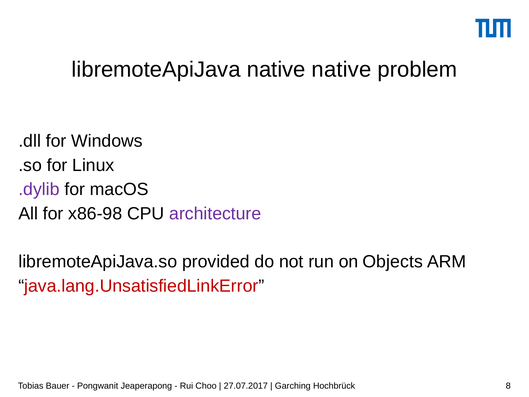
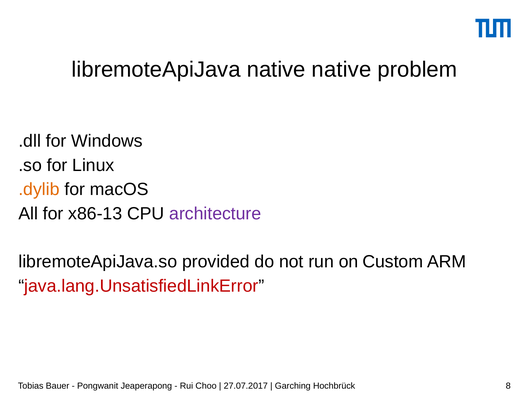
.dylib colour: purple -> orange (39, 189)
x86-98: x86-98 -> x86-13 (95, 213)
Objects: Objects -> Custom (393, 262)
